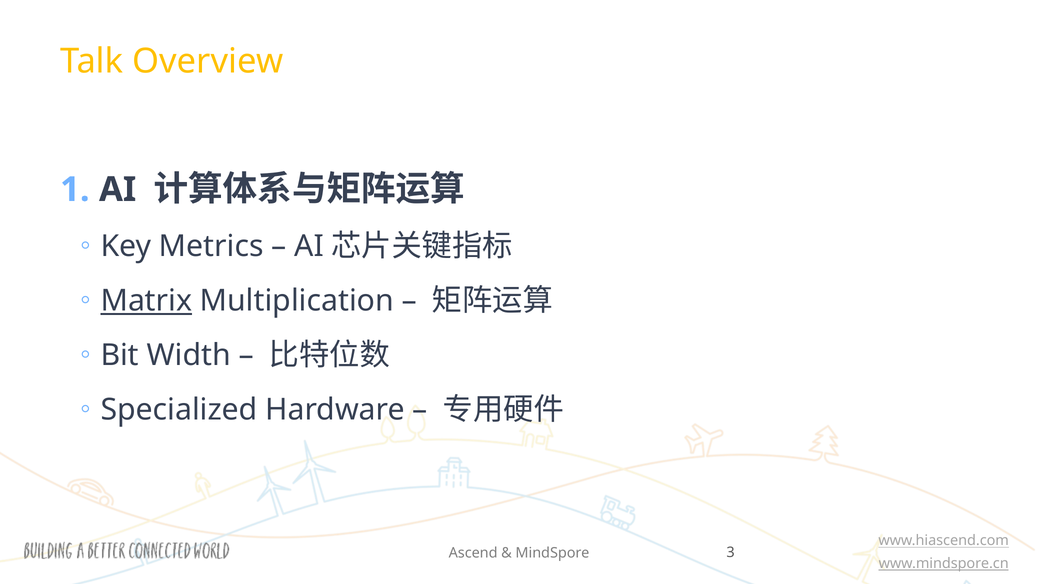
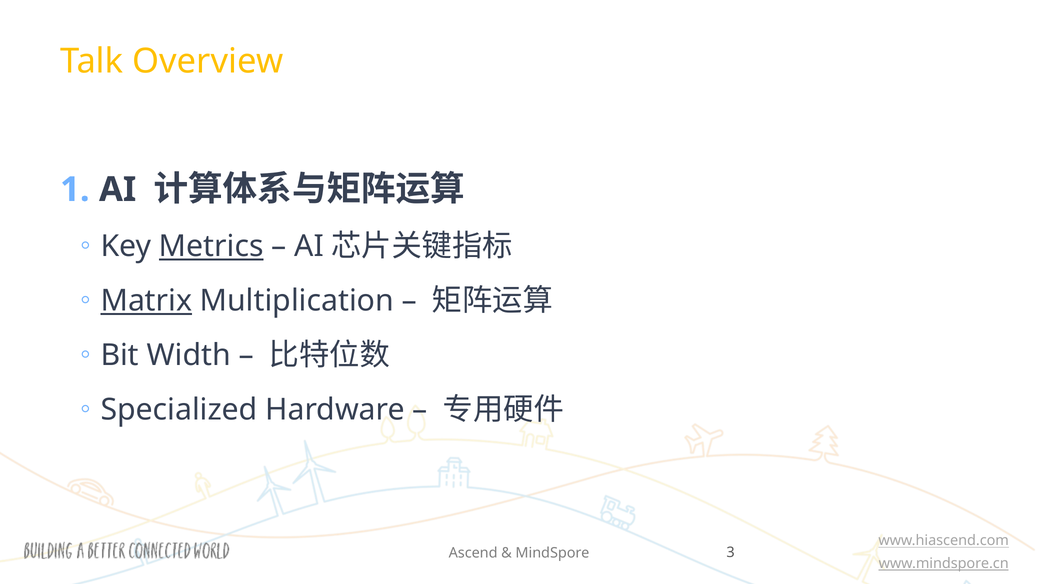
Metrics underline: none -> present (211, 246)
